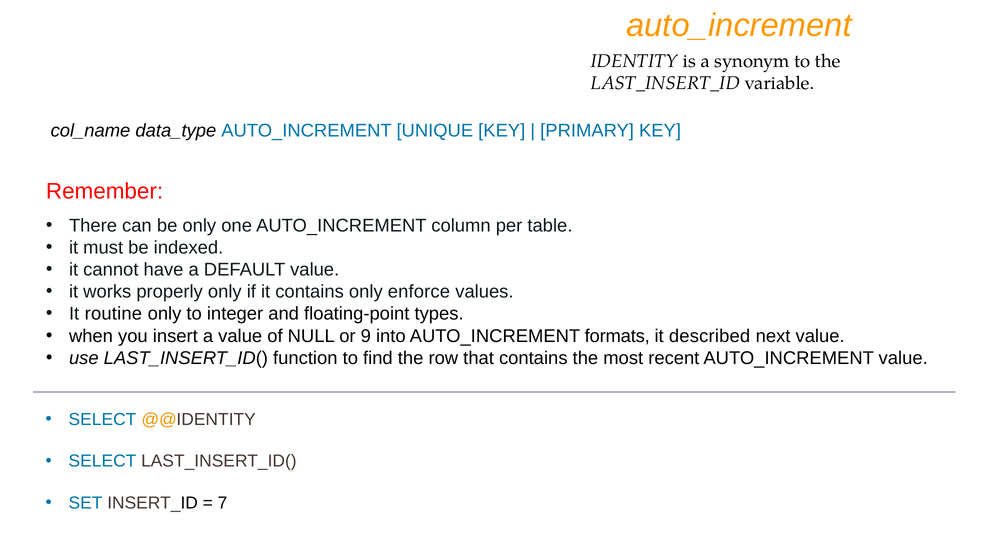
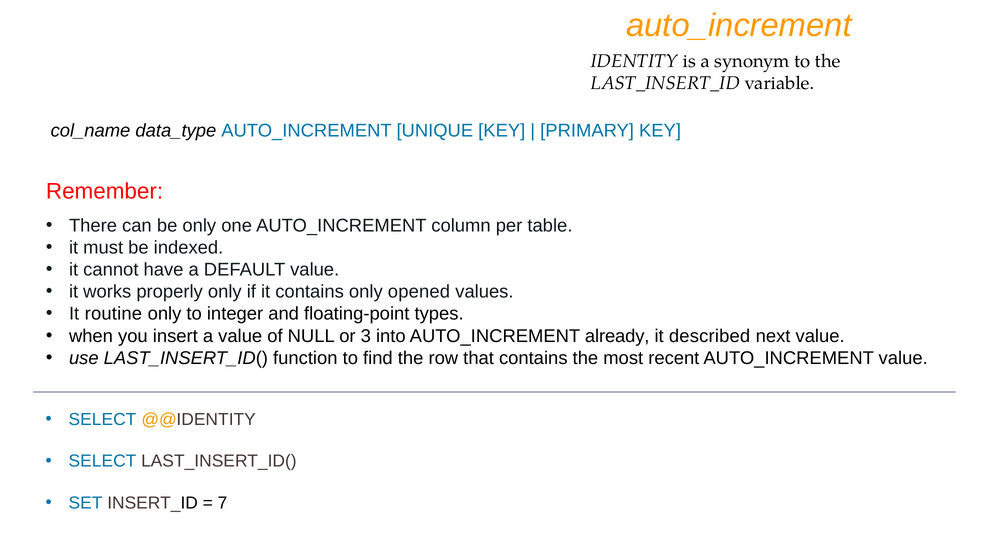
enforce: enforce -> opened (419, 292)
9: 9 -> 3 (366, 336)
formats: formats -> already (617, 336)
